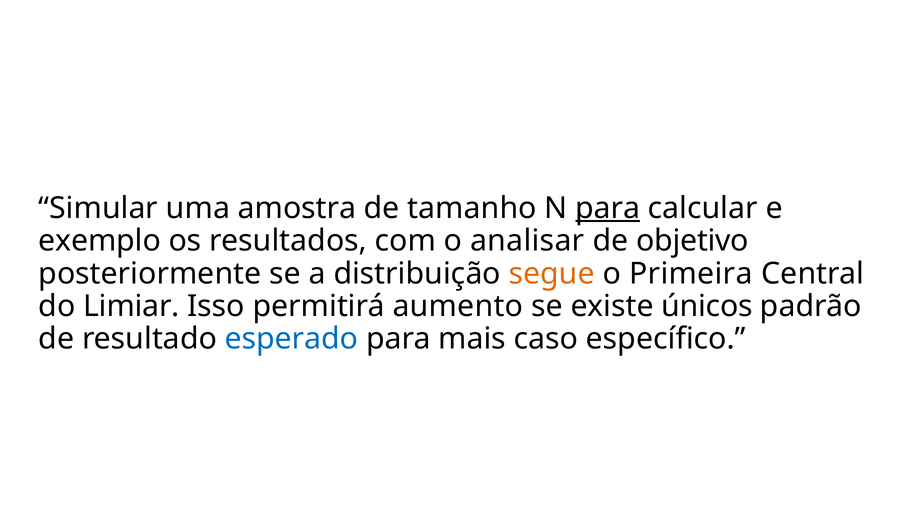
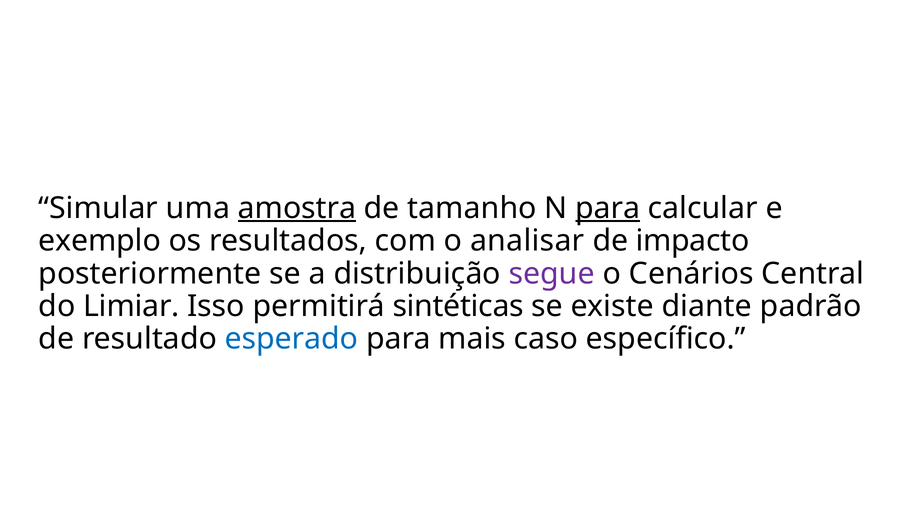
amostra underline: none -> present (297, 208)
objetivo: objetivo -> impacto (693, 241)
segue colour: orange -> purple (552, 274)
Primeira: Primeira -> Cenários (691, 274)
aumento: aumento -> sintéticas (458, 306)
únicos: únicos -> diante (707, 306)
